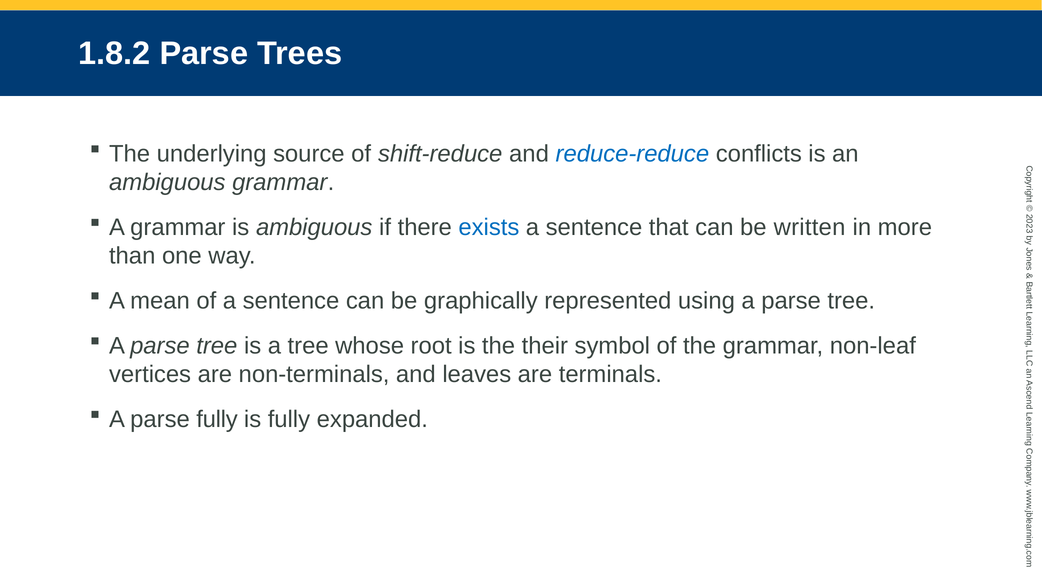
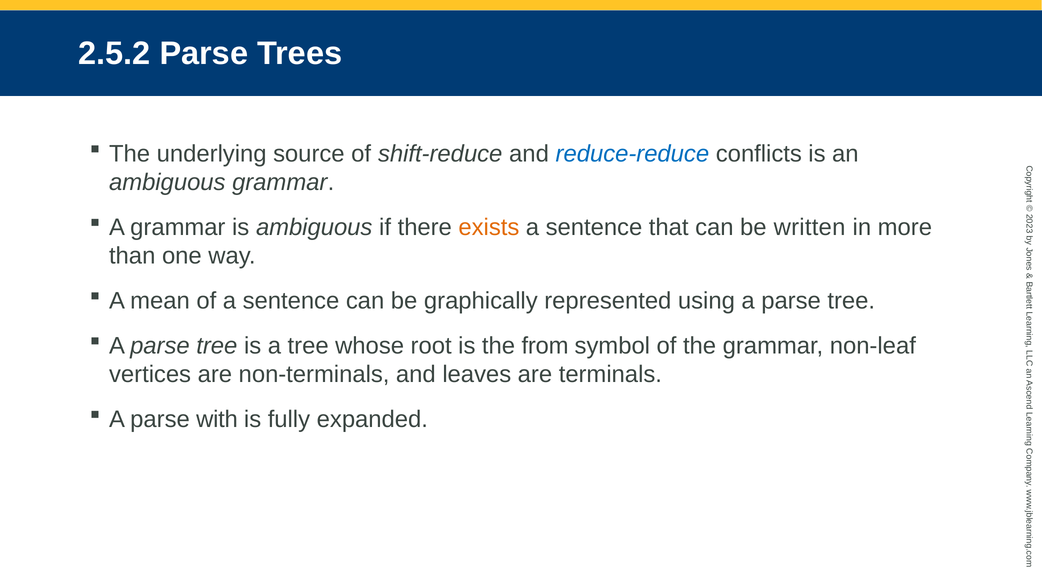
1.8.2: 1.8.2 -> 2.5.2 (114, 54)
exists colour: blue -> orange (489, 227)
their: their -> from (545, 346)
parse fully: fully -> with (217, 419)
